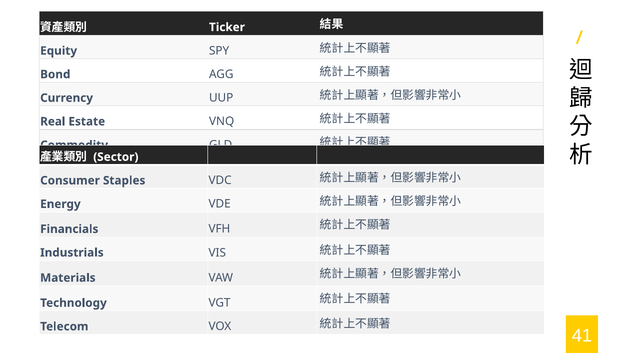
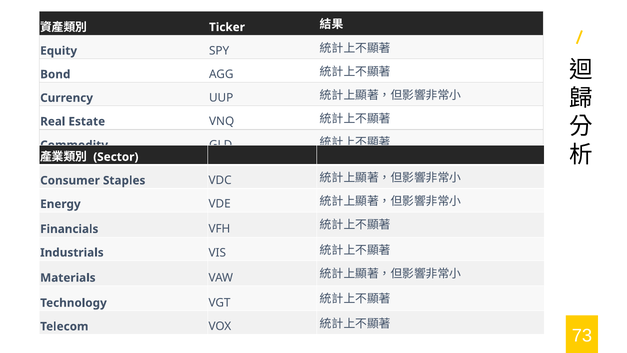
41: 41 -> 73 (582, 336)
